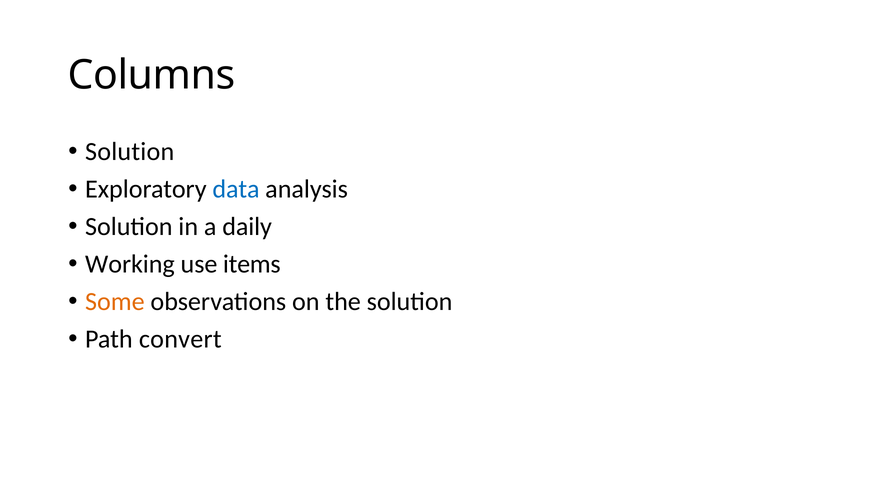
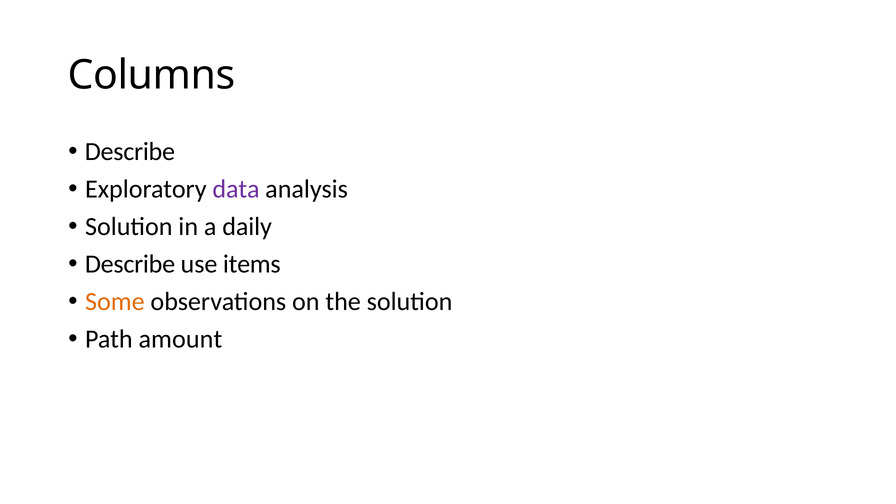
Solution: Solution -> Describe (130, 151)
data colour: blue -> purple (236, 189)
Working: Working -> Describe (130, 264)
convert: convert -> amount (180, 339)
